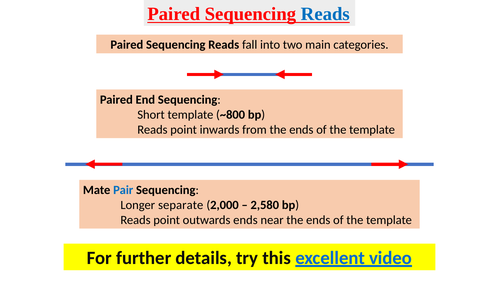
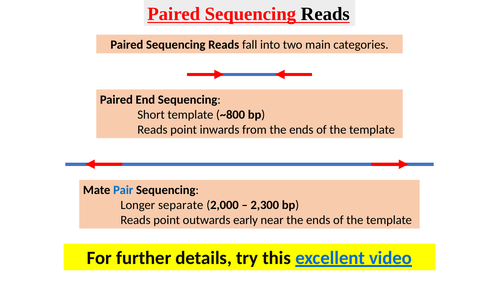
Reads colour: blue -> black (325, 14)
2,580: 2,580 -> 2,300 (265, 205)
outwards ends: ends -> early (246, 220)
